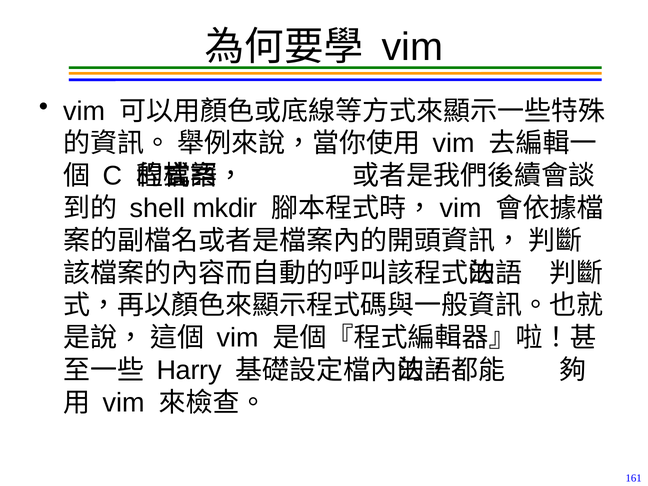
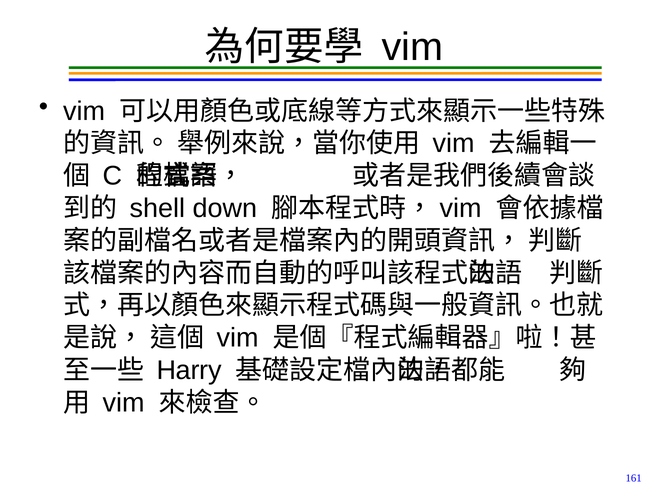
mkdir: mkdir -> down (225, 208)
